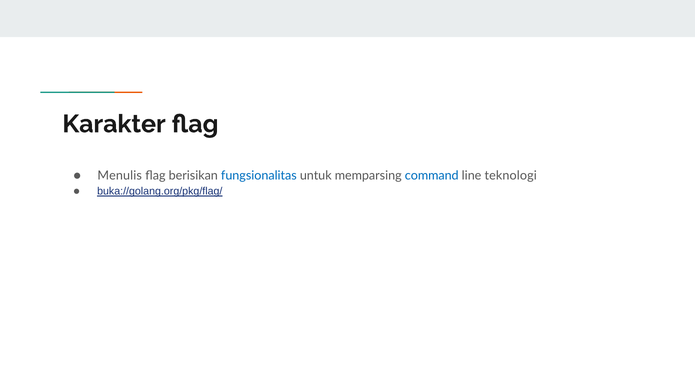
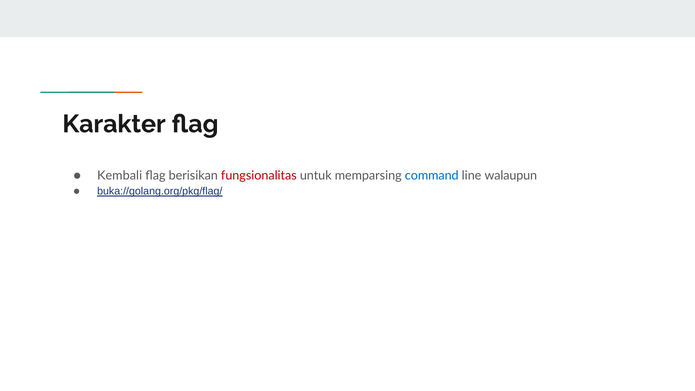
Menulis: Menulis -> Kembali (120, 176)
fungsionalitas colour: blue -> red (259, 176)
teknologi: teknologi -> walaupun (511, 176)
